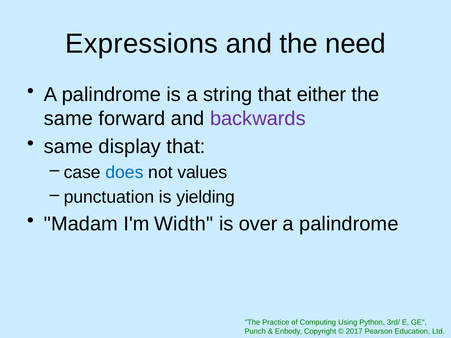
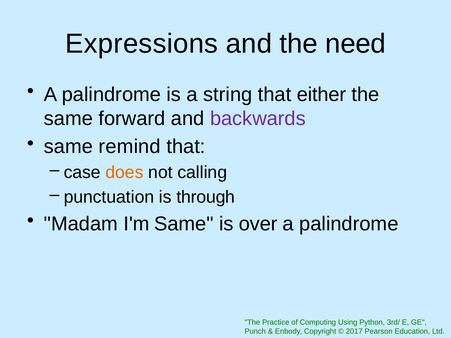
display: display -> remind (130, 147)
does colour: blue -> orange (124, 173)
values: values -> calling (202, 173)
yielding: yielding -> through (206, 197)
I'm Width: Width -> Same (184, 224)
